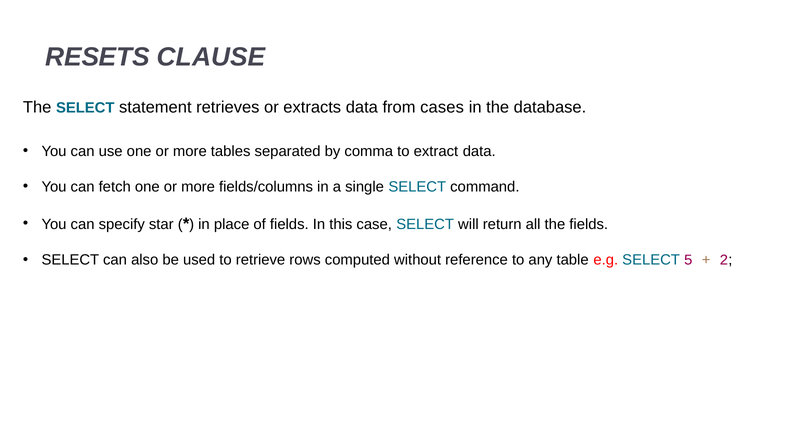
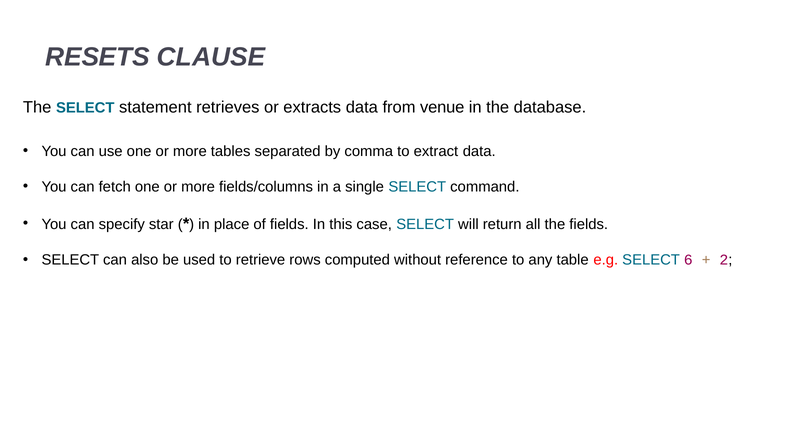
cases: cases -> venue (442, 108)
5: 5 -> 6 (688, 260)
